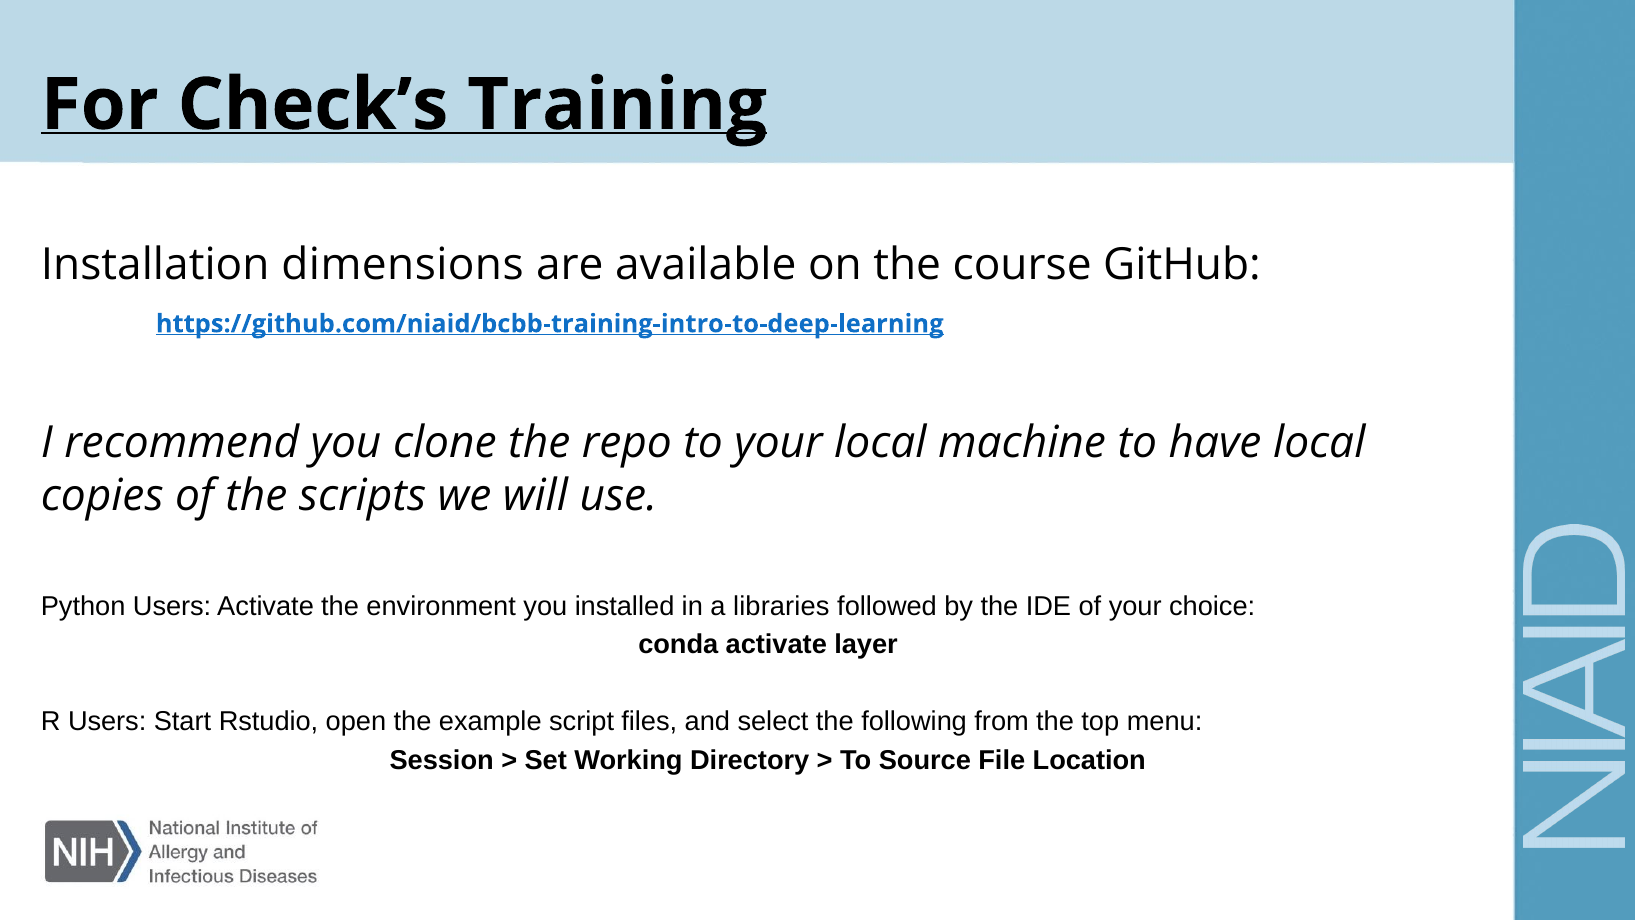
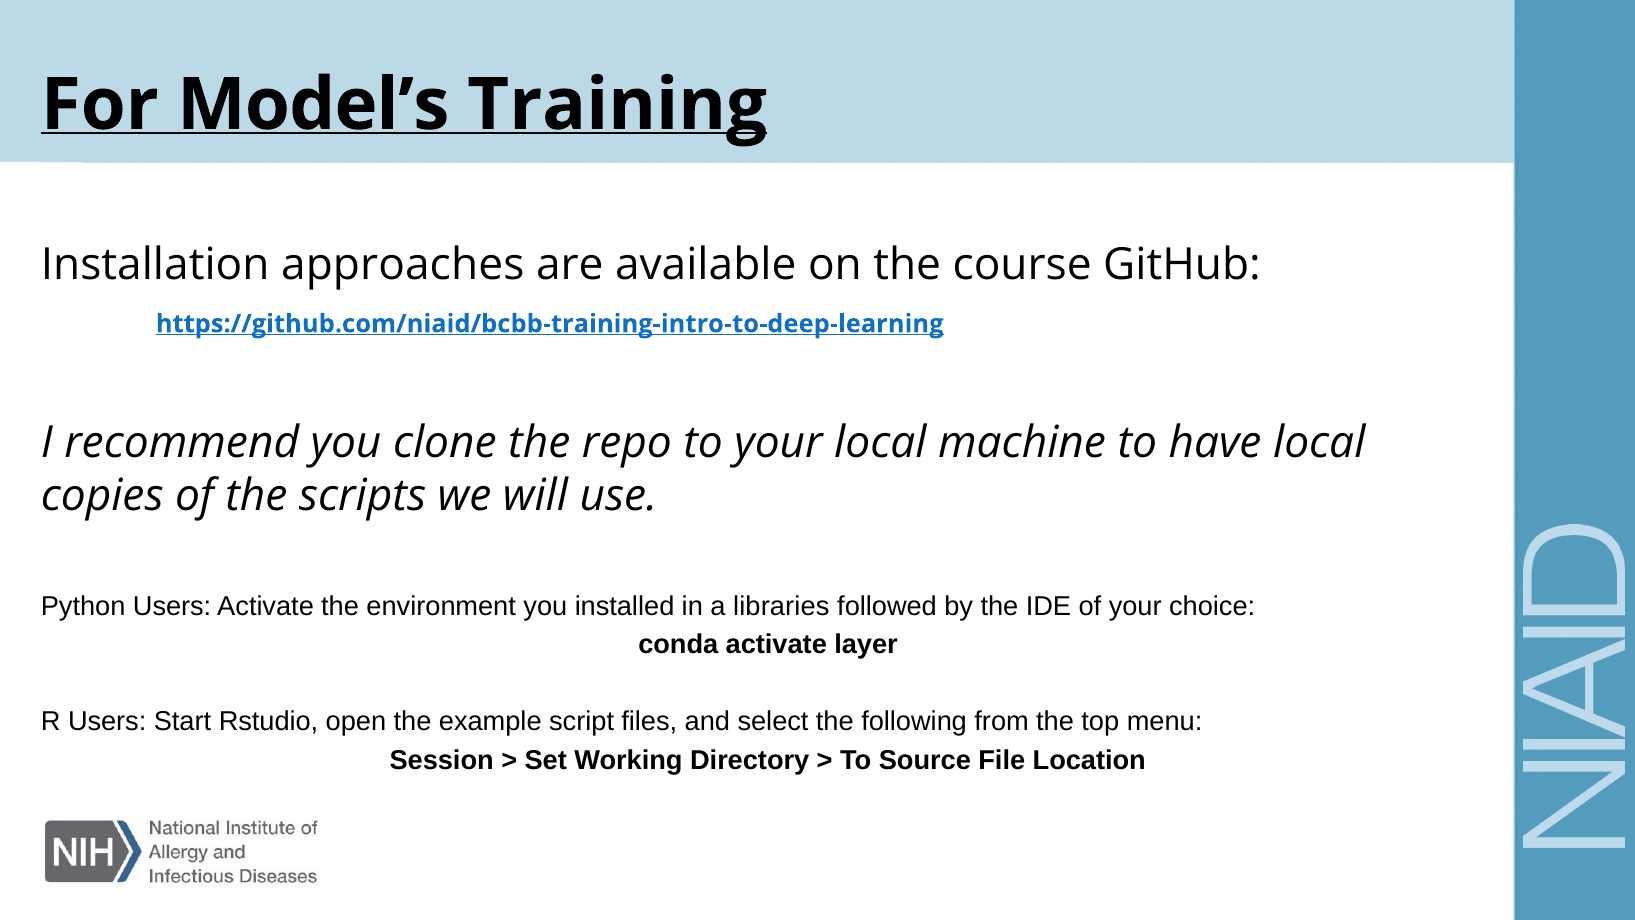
Check’s: Check’s -> Model’s (313, 105)
dimensions: dimensions -> approaches (403, 264)
